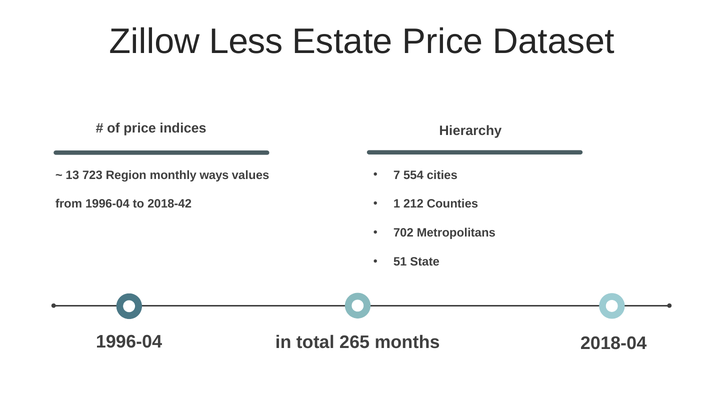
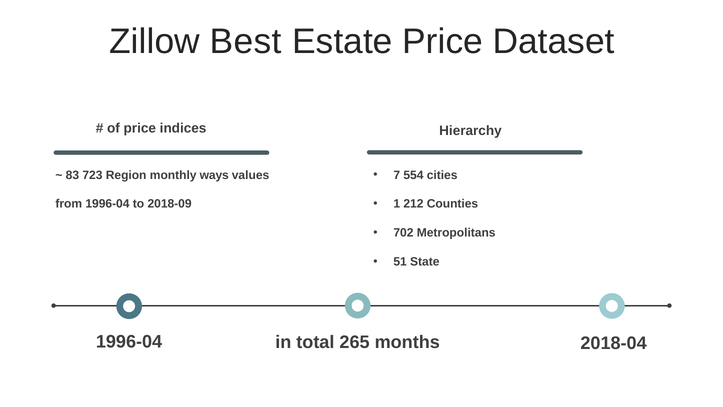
Less: Less -> Best (246, 42)
13: 13 -> 83 (72, 175)
2018-42: 2018-42 -> 2018-09 (170, 204)
